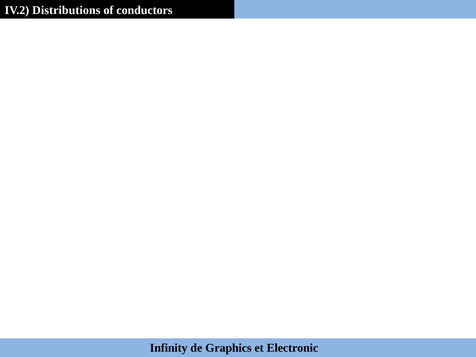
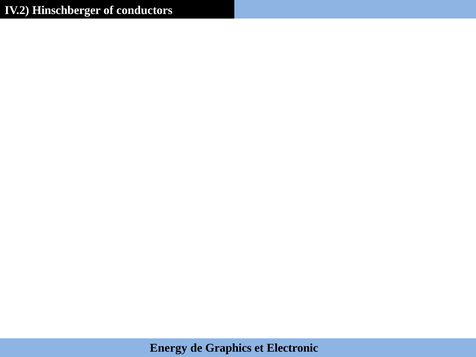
Distributions: Distributions -> Hinschberger (66, 10)
Infinity: Infinity -> Energy (169, 348)
